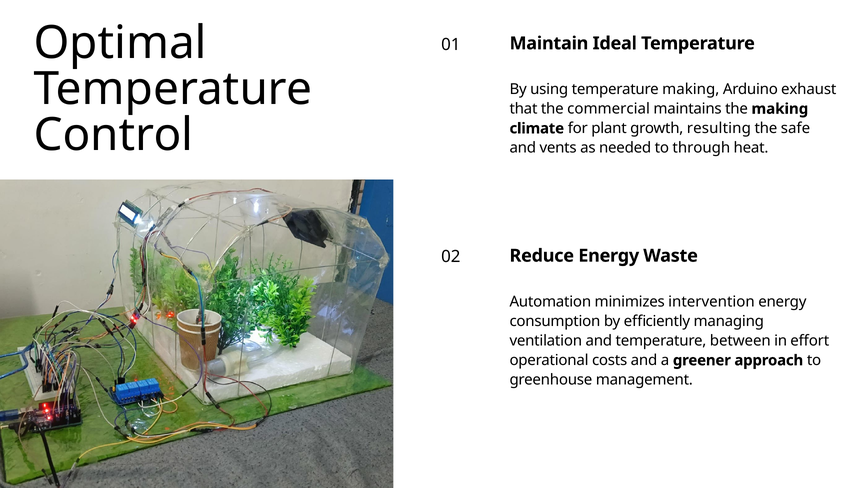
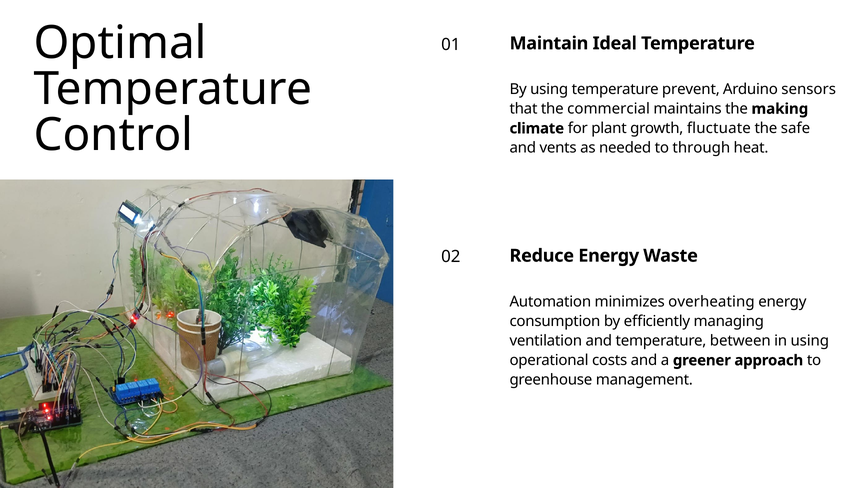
temperature making: making -> prevent (691, 89)
exhaust: exhaust -> sensors (809, 89)
resulting: resulting -> fluctuate (719, 128)
intervention: intervention -> overheating (711, 302)
in effort: effort -> using (810, 341)
